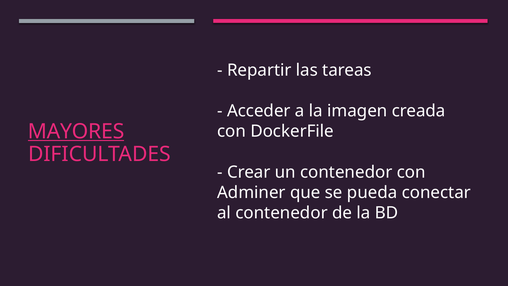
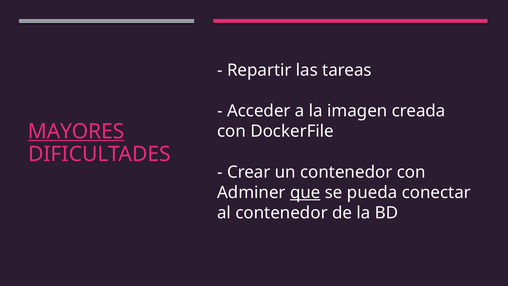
que underline: none -> present (305, 192)
